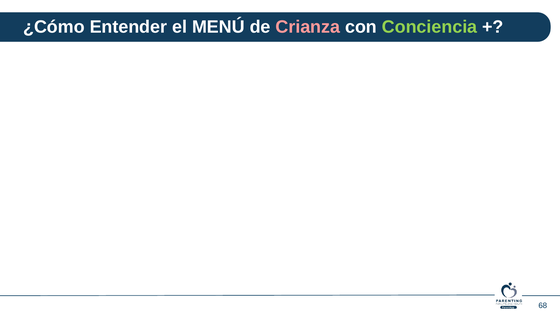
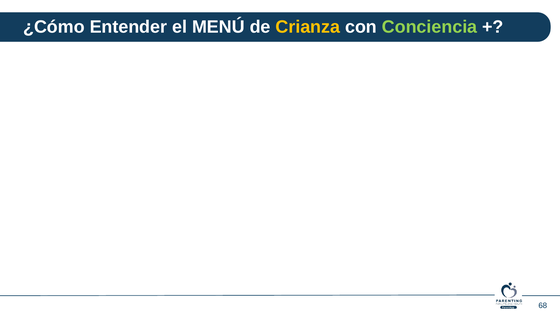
Crianza colour: pink -> yellow (308, 27)
